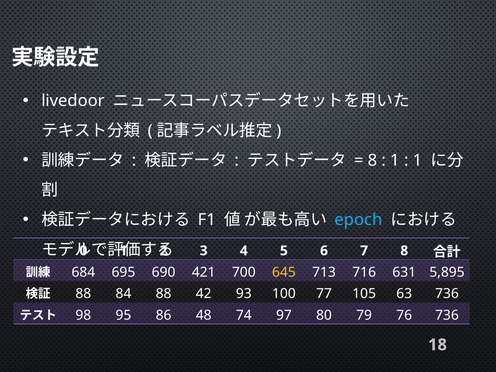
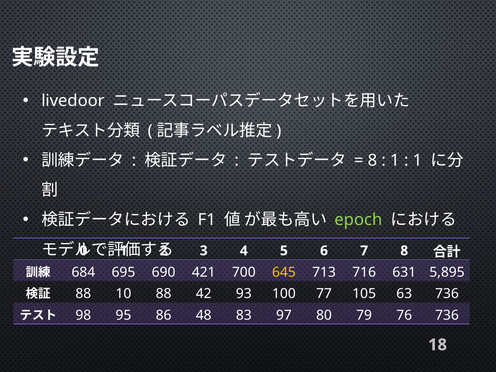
epoch colour: light blue -> light green (358, 220)
84: 84 -> 10 (123, 294)
74: 74 -> 83 (244, 315)
